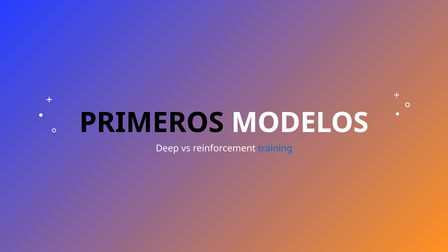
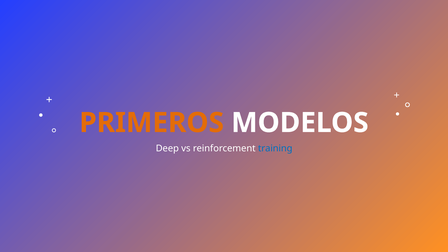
PRIMEROS colour: black -> orange (152, 123)
